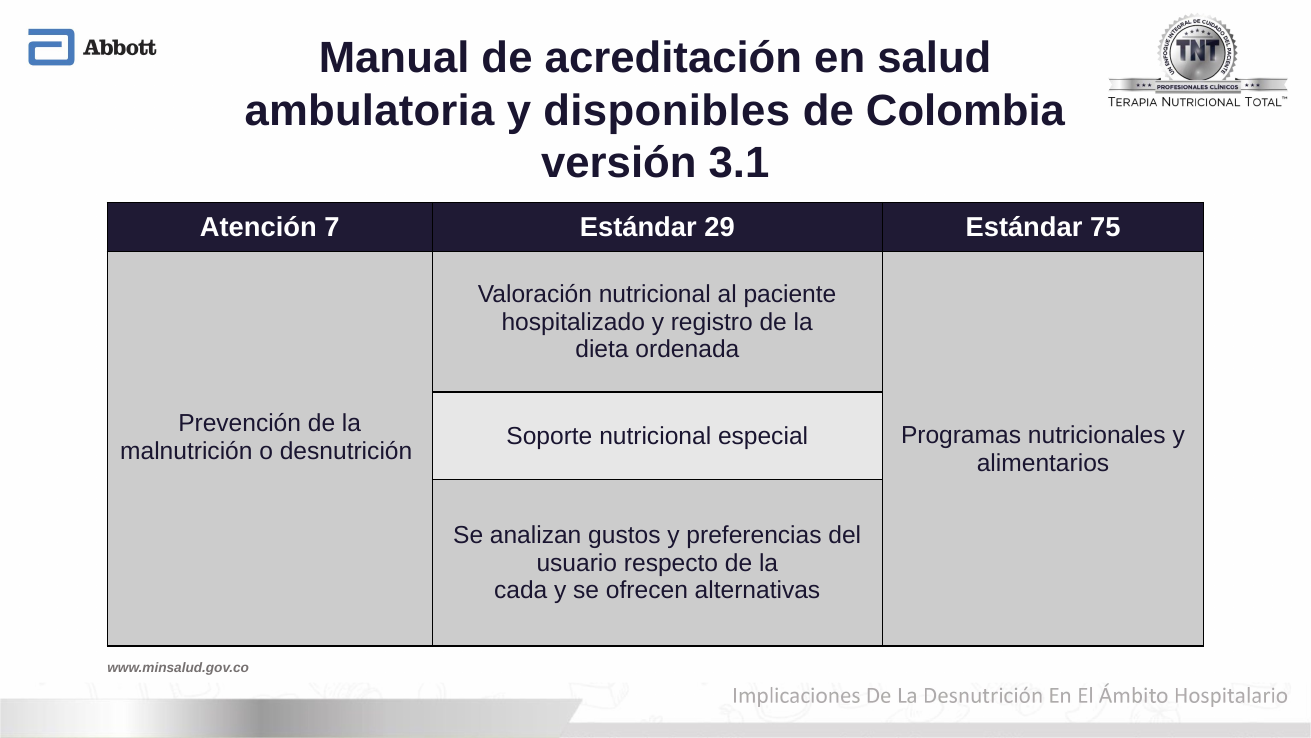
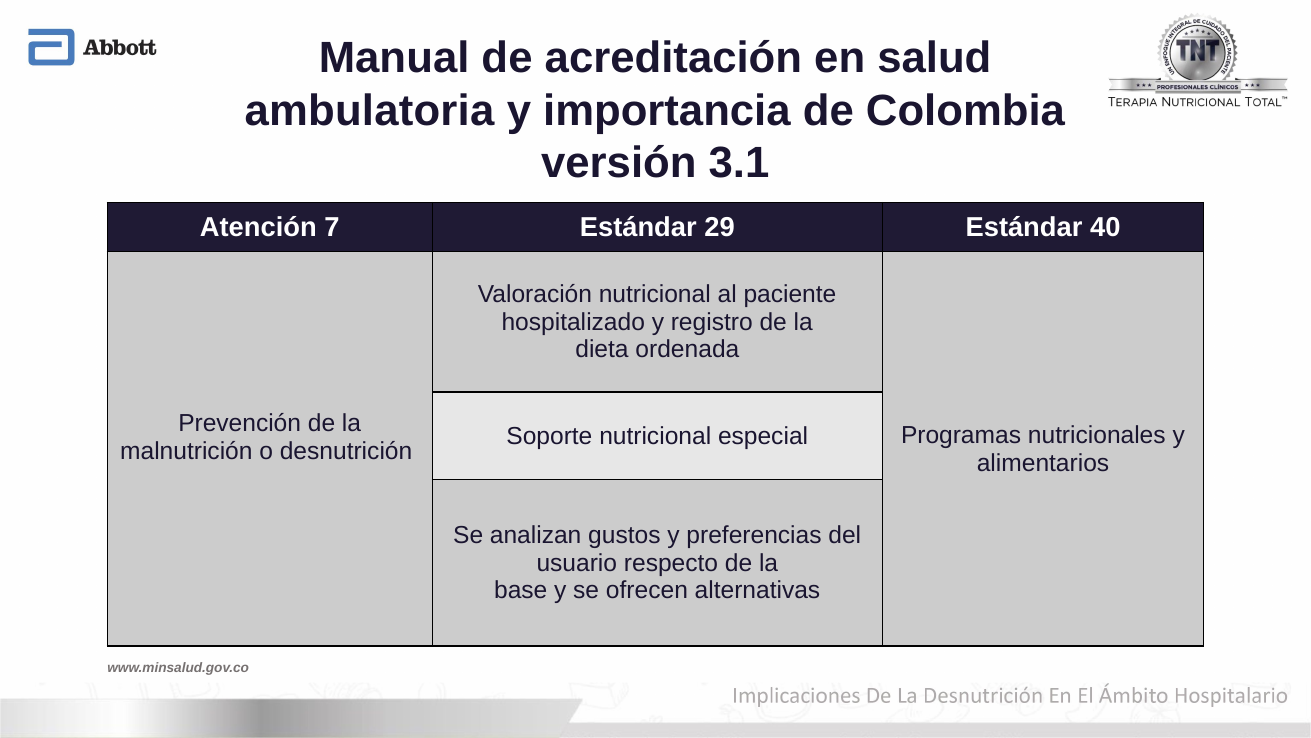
disponibles: disponibles -> importancia (667, 111)
75: 75 -> 40 (1105, 227)
cada: cada -> base (521, 590)
